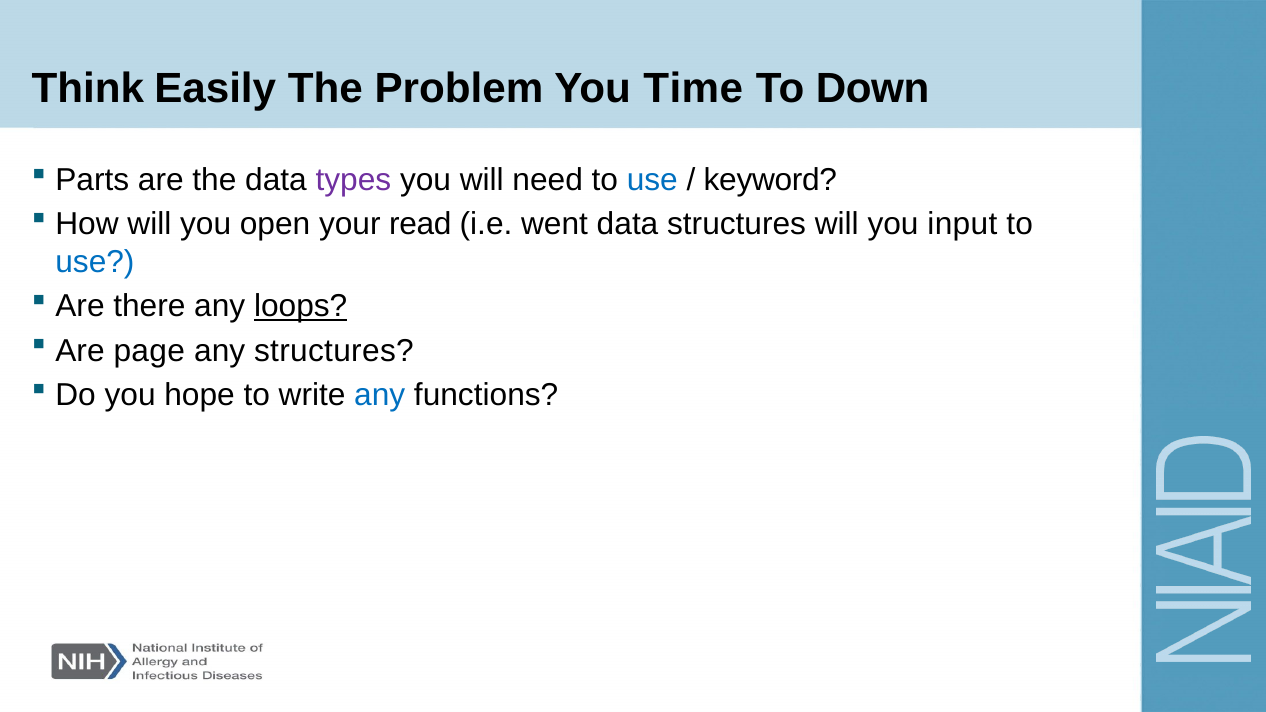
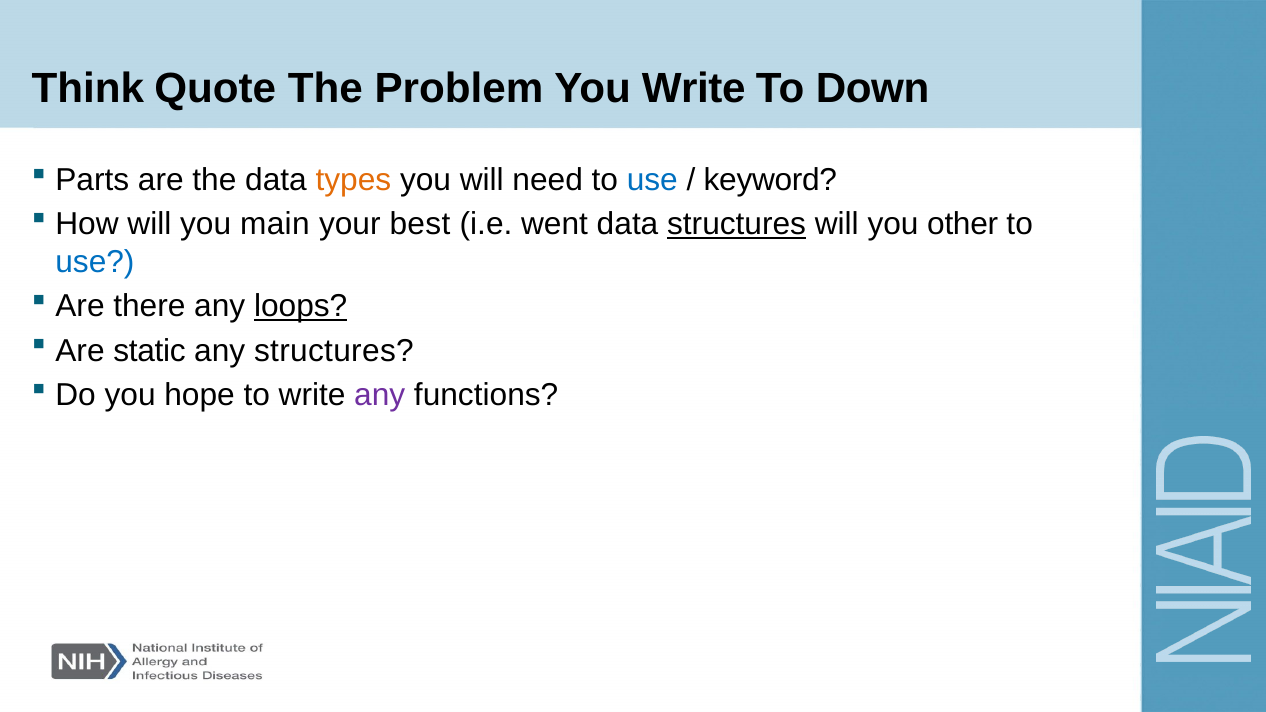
Easily: Easily -> Quote (215, 89)
You Time: Time -> Write (694, 89)
types colour: purple -> orange (353, 180)
open: open -> main (275, 224)
read: read -> best (420, 224)
structures underline: none -> present (737, 224)
input: input -> other (963, 224)
page: page -> static (149, 351)
any colour: blue -> purple (380, 395)
